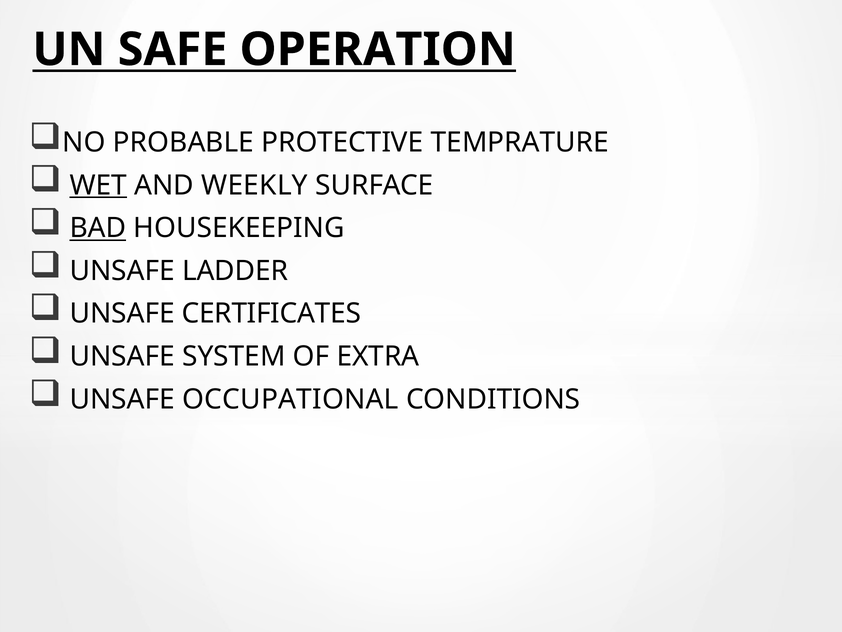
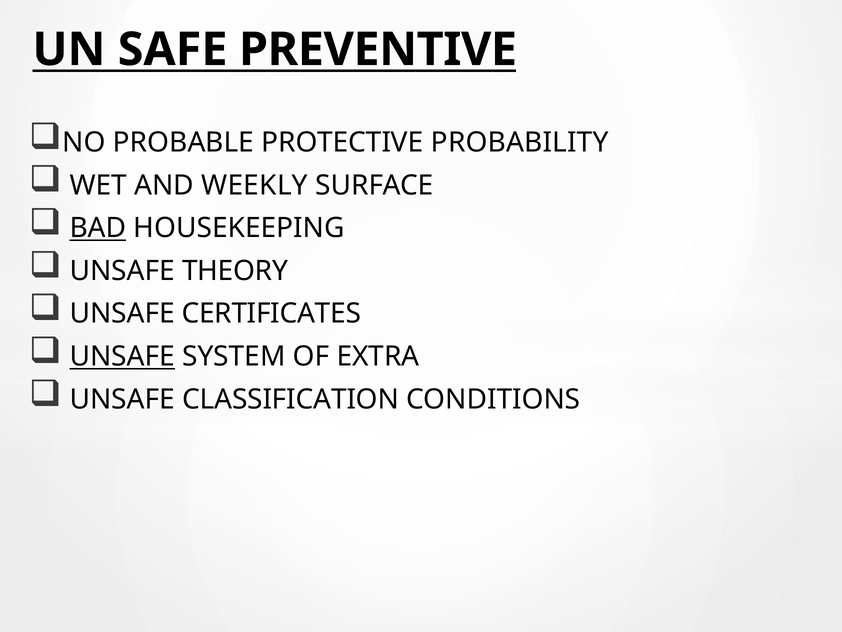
OPERATION: OPERATION -> PREVENTIVE (378, 50)
TEMPRATURE: TEMPRATURE -> PROBABILITY (520, 142)
WET underline: present -> none (98, 185)
LADDER: LADDER -> THEORY (235, 271)
UNSAFE underline: none -> present (122, 356)
OCCUPATIONAL: OCCUPATIONAL -> CLASSIFICATION (291, 399)
